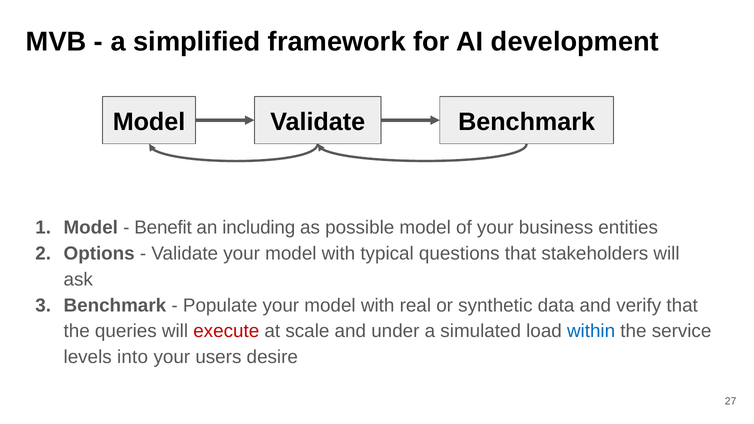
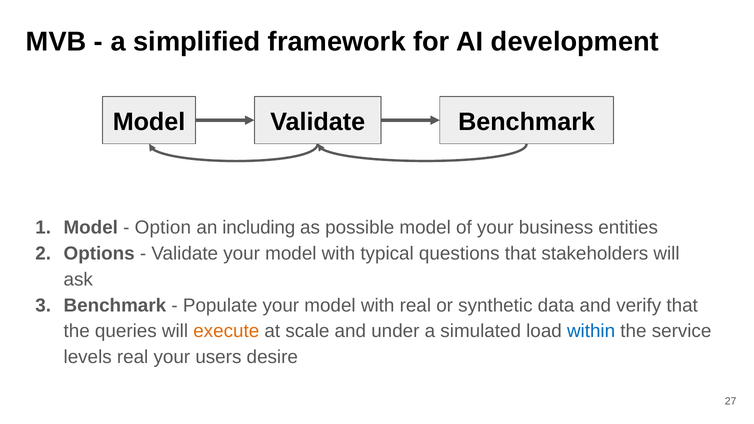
Benefit: Benefit -> Option (163, 227)
execute colour: red -> orange (226, 331)
levels into: into -> real (133, 357)
